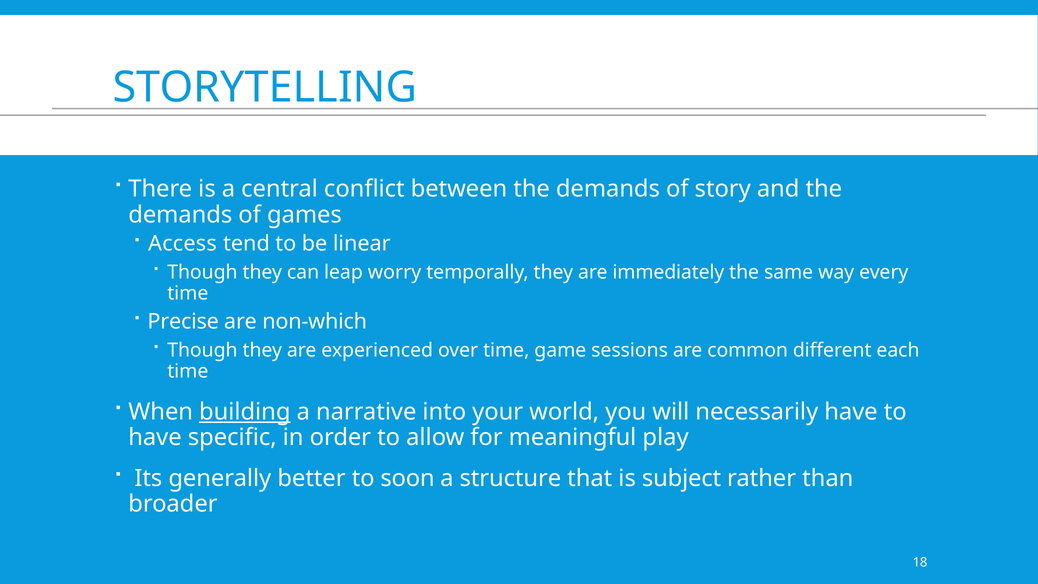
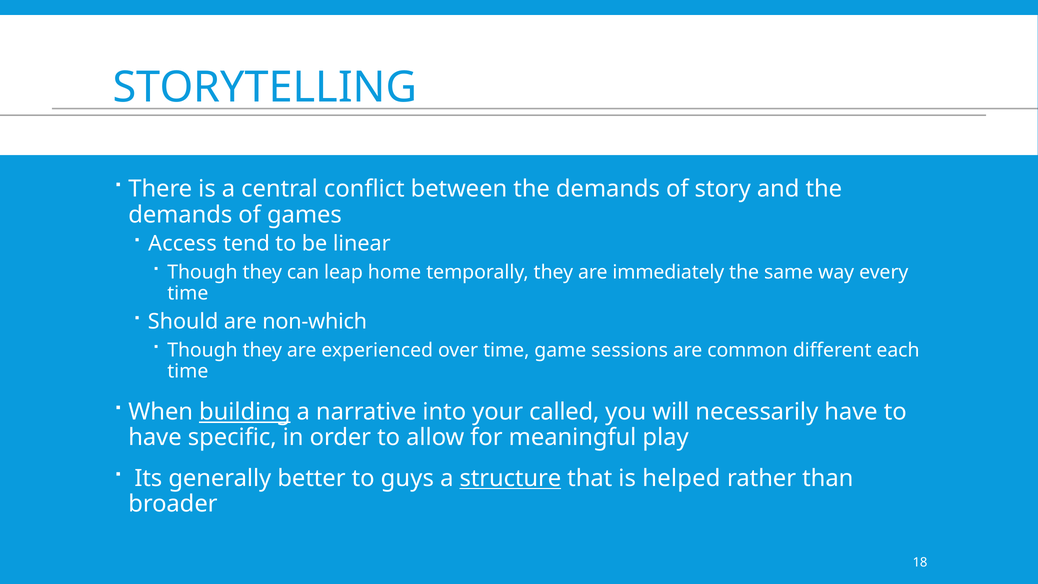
worry: worry -> home (395, 272)
Precise: Precise -> Should (183, 322)
world: world -> called (564, 412)
soon: soon -> guys (407, 478)
structure underline: none -> present (510, 478)
subject: subject -> helped (681, 478)
